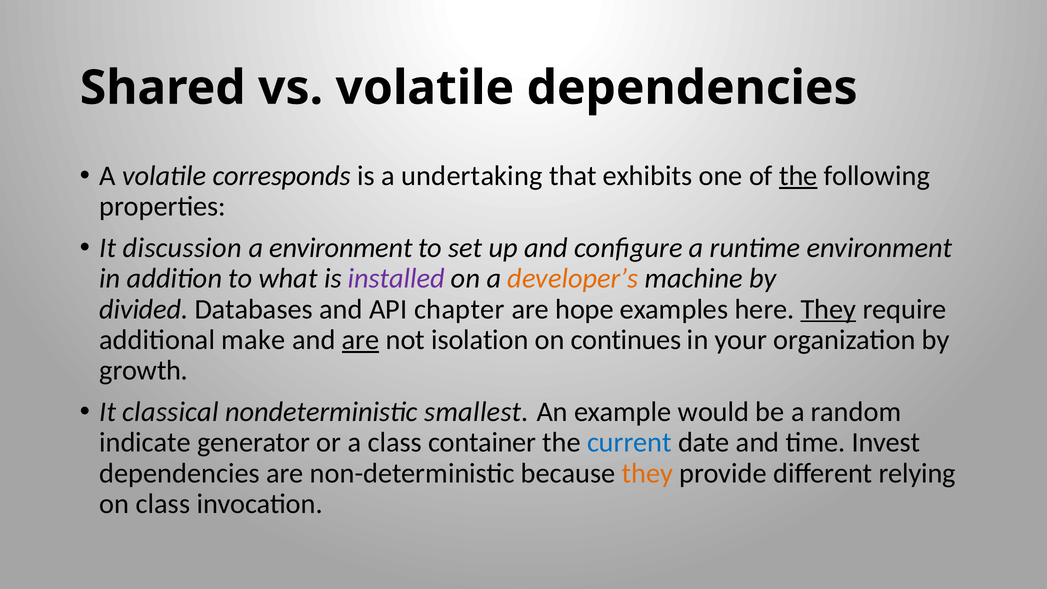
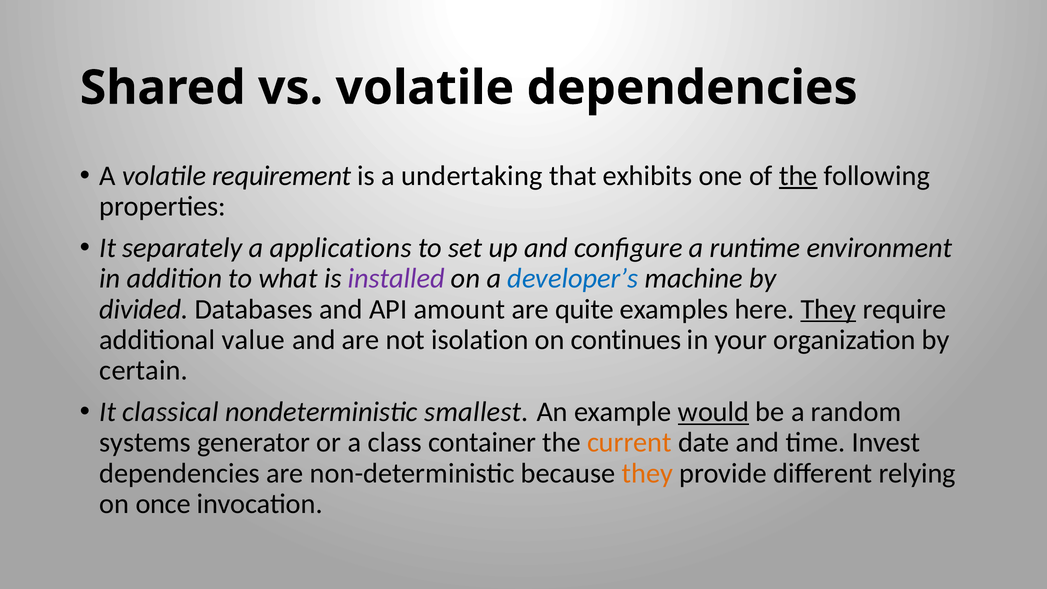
corresponds: corresponds -> requirement (282, 176)
discussion: discussion -> separately (182, 248)
a environment: environment -> applications (341, 248)
developer’s colour: orange -> blue (573, 279)
chapter: chapter -> amount (459, 309)
hope: hope -> quite (585, 309)
make: make -> value (253, 340)
are underline: present -> none (361, 340)
growth: growth -> certain (144, 370)
would underline: none -> present (713, 412)
indicate: indicate -> systems (145, 442)
current colour: blue -> orange (629, 442)
on class: class -> once (163, 504)
